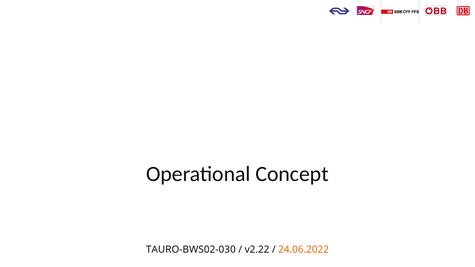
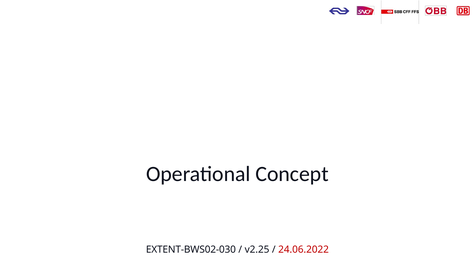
TAURO-BWS02-030: TAURO-BWS02-030 -> EXTENT-BWS02-030 (191, 250)
v2.22: v2.22 -> v2.25 (257, 250)
24.06.2022 colour: orange -> red (304, 250)
